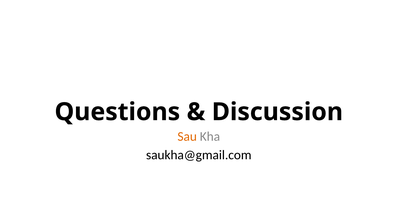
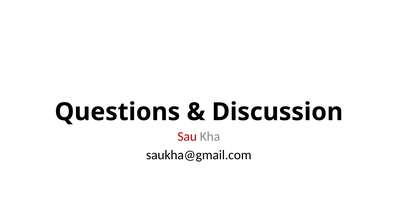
Sau colour: orange -> red (187, 136)
